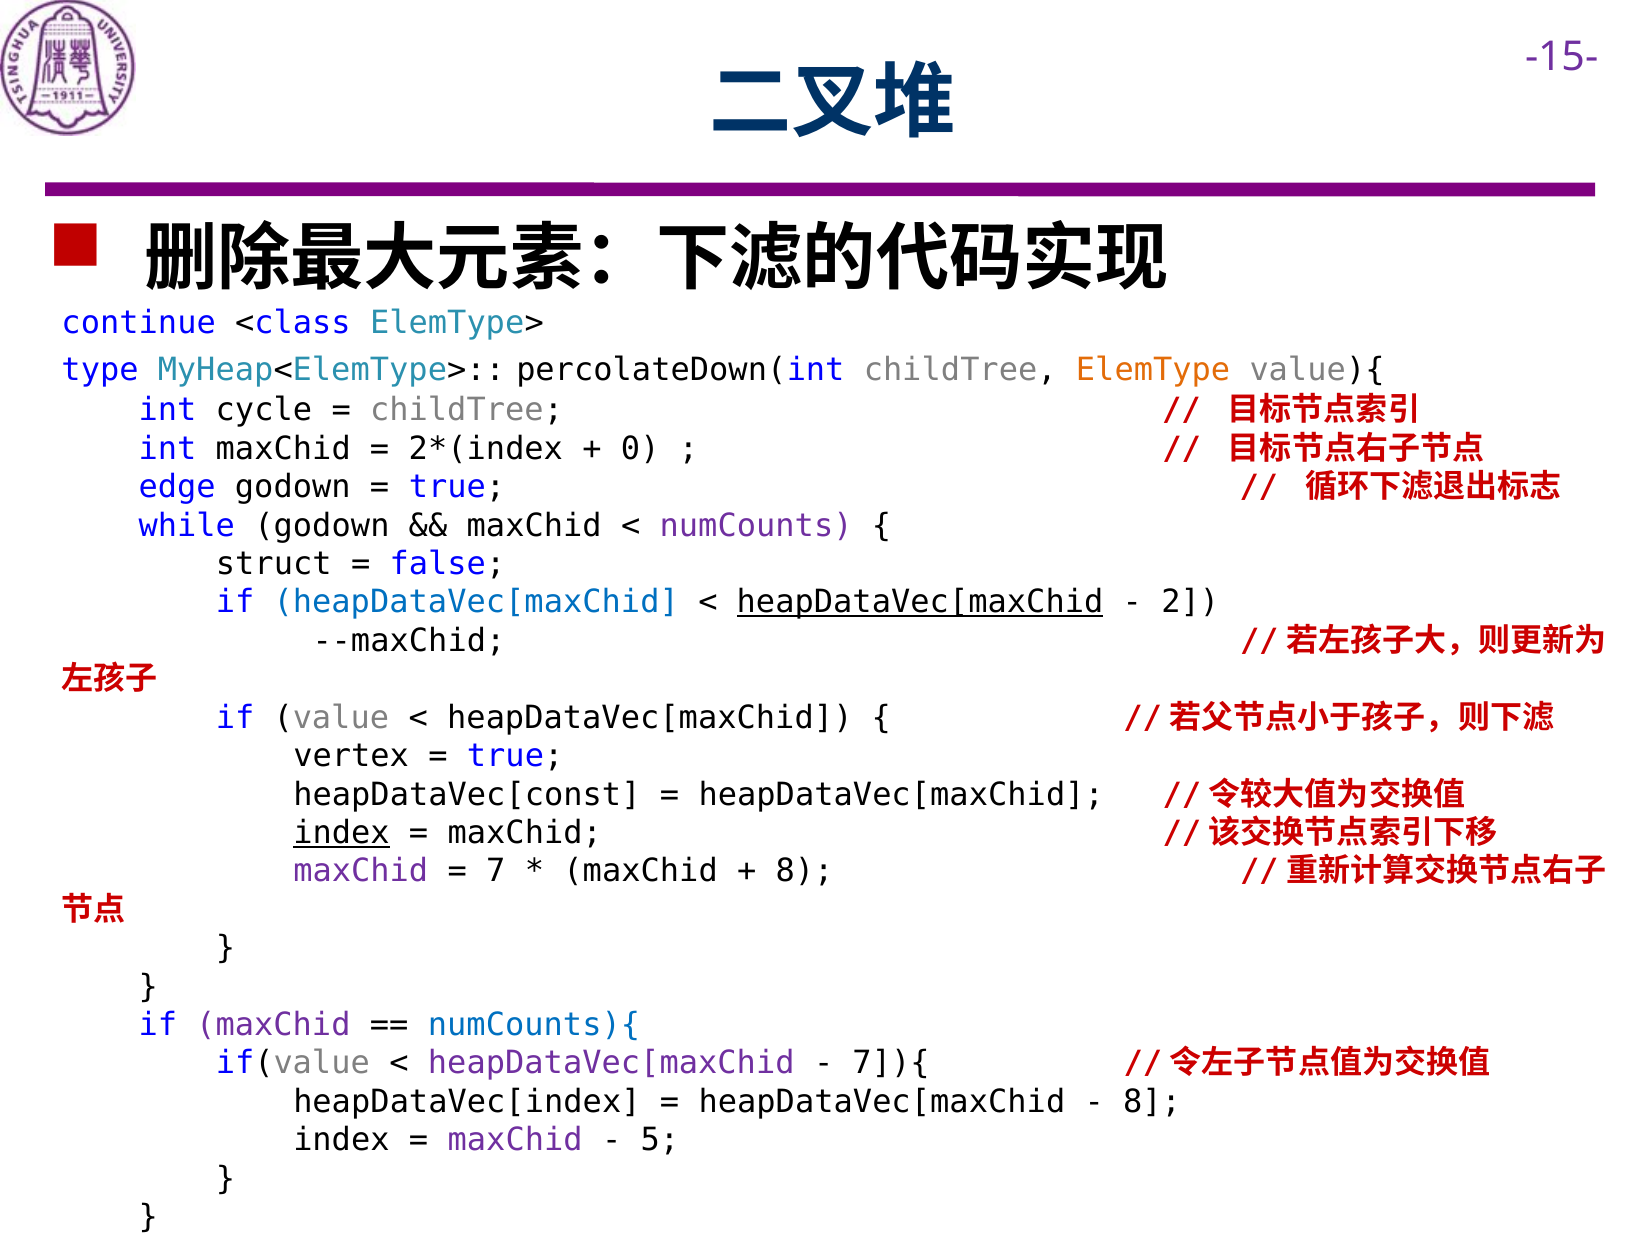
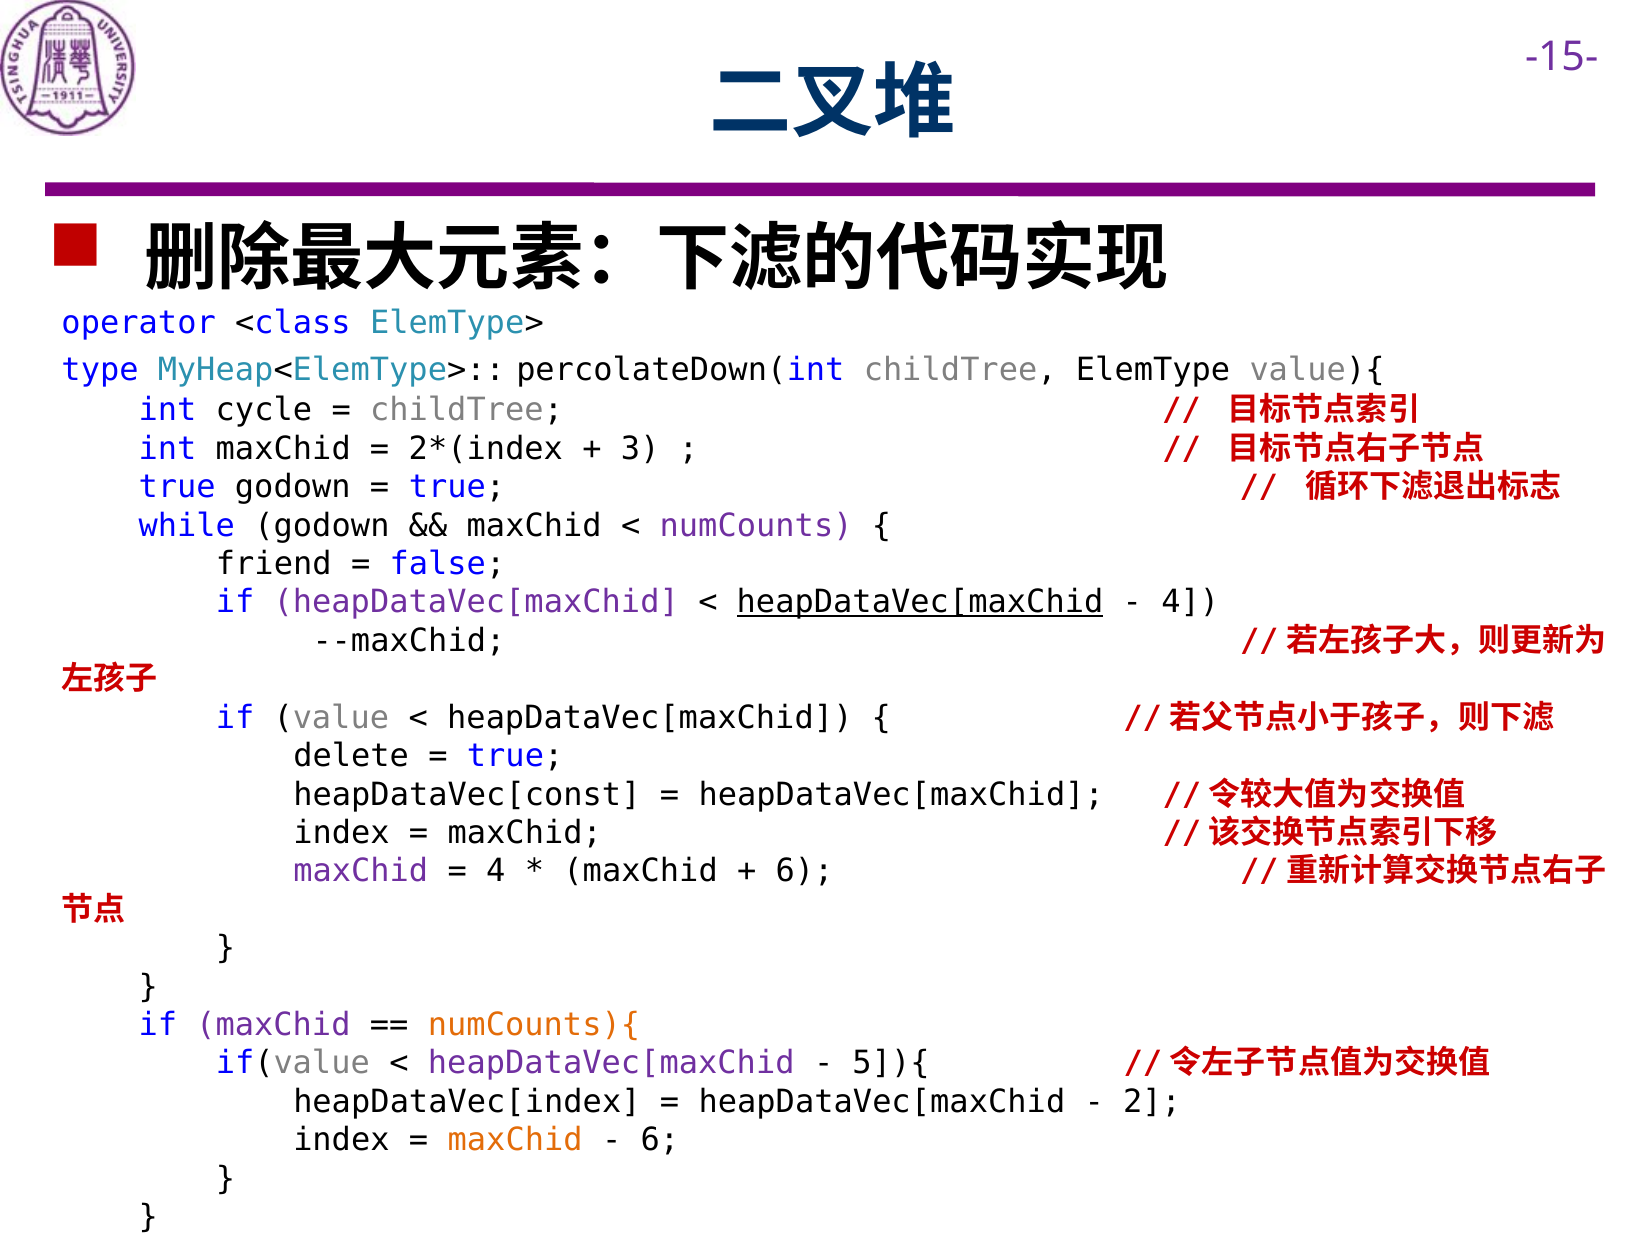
continue: continue -> operator (139, 323)
ElemType colour: orange -> black (1153, 370)
0: 0 -> 3 (640, 449)
edge: edge -> true (177, 487)
struct: struct -> friend (274, 564)
heapDataVec[maxChid colour: blue -> purple (476, 603)
2: 2 -> 4 (1190, 603)
vertex: vertex -> delete (351, 756)
index underline: present -> none (341, 833)
7: 7 -> 4 (496, 872)
8: 8 -> 6 (805, 872)
numCounts){ colour: blue -> orange (534, 1025)
7]){: 7]){ -> 5]){ (891, 1064)
8: 8 -> 2 (1152, 1102)
maxChid colour: purple -> orange (515, 1141)
5: 5 -> 6 (660, 1141)
